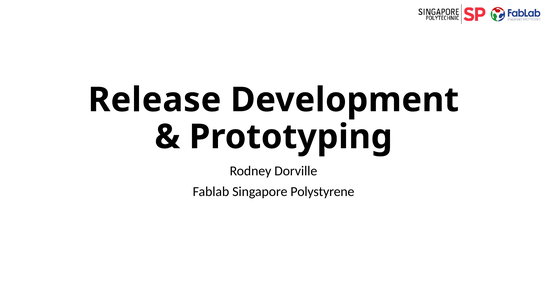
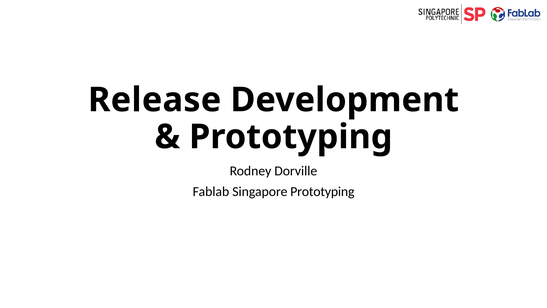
Singapore Polystyrene: Polystyrene -> Prototyping (322, 191)
